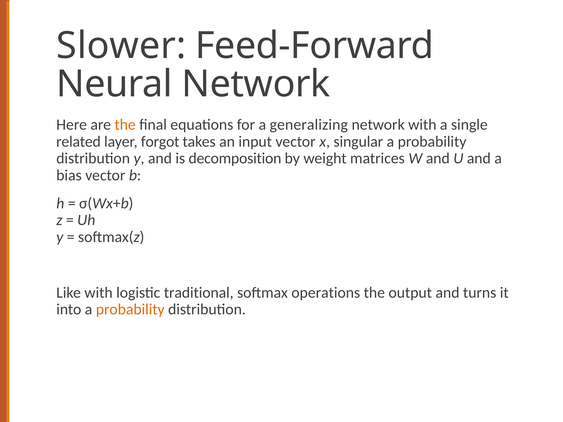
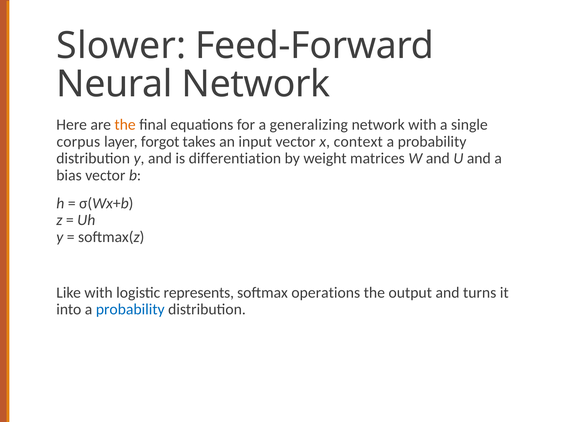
related: related -> corpus (78, 142)
singular: singular -> context (358, 142)
decomposition: decomposition -> differentiation (235, 159)
traditional: traditional -> represents (199, 293)
probability colour: orange -> blue (130, 310)
